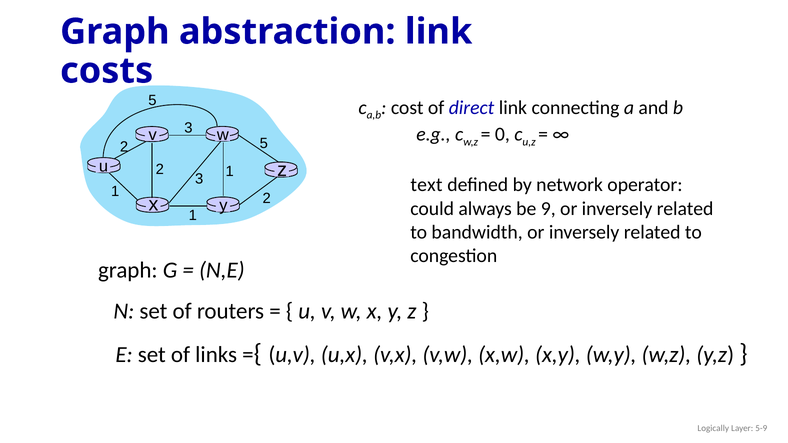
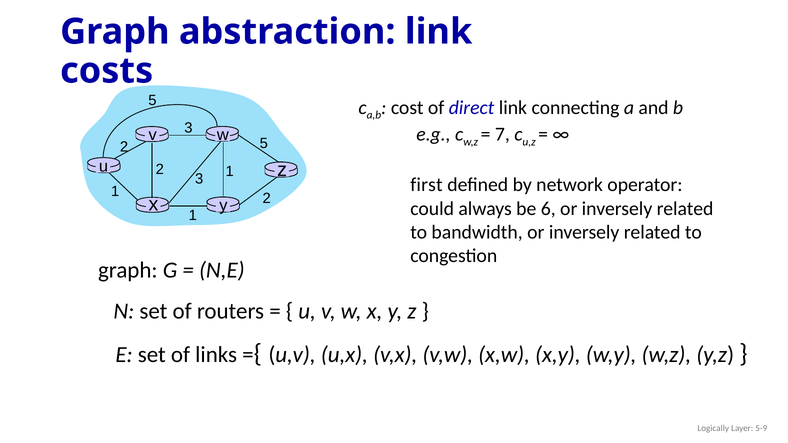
0: 0 -> 7 (502, 134)
text: text -> first (426, 185)
9: 9 -> 6 (548, 209)
